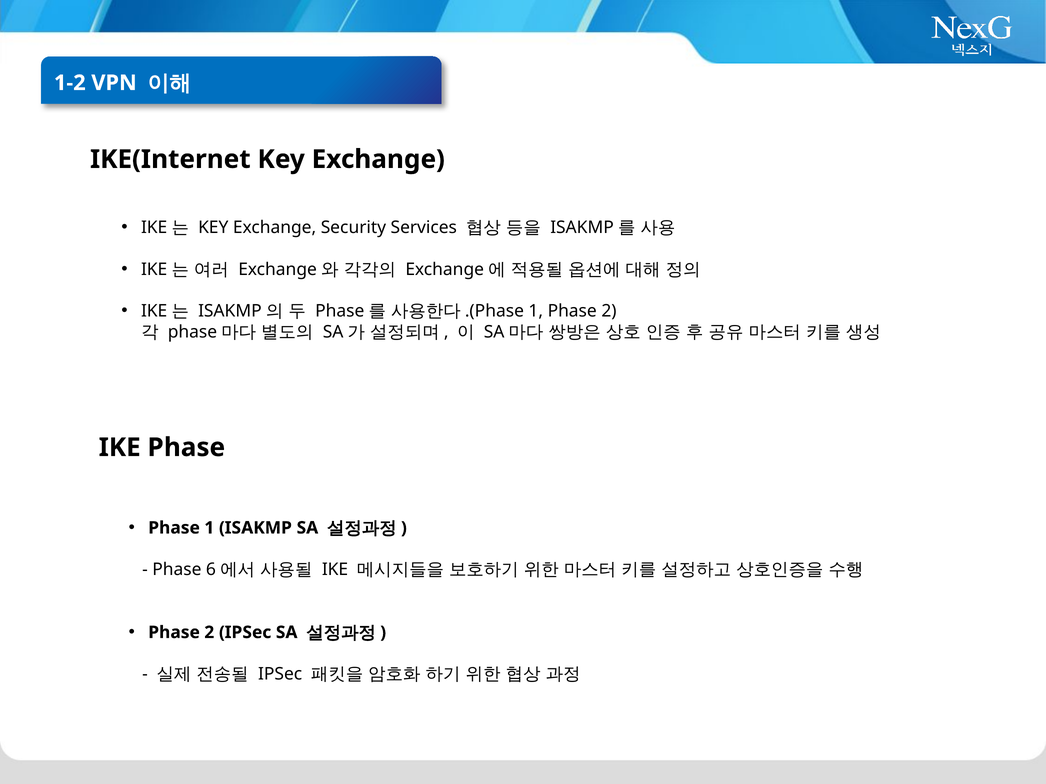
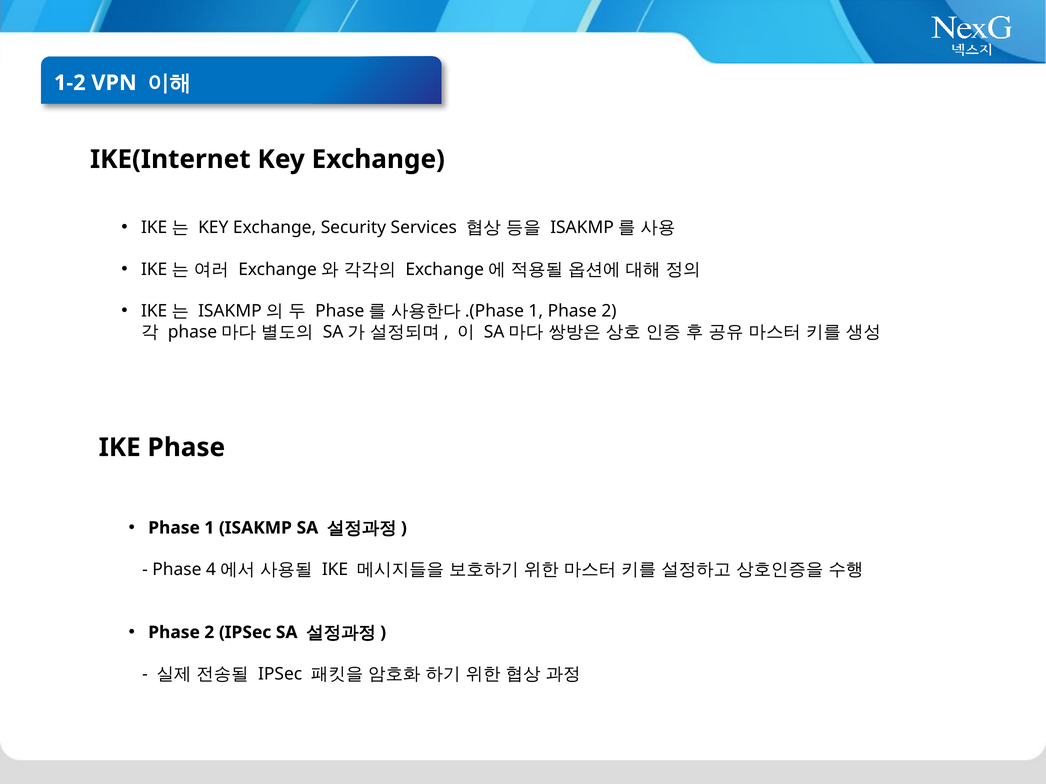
6: 6 -> 4 (211, 570)
